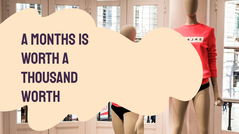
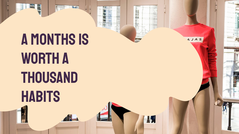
WORTH: WORTH -> HABITS (41, 97)
